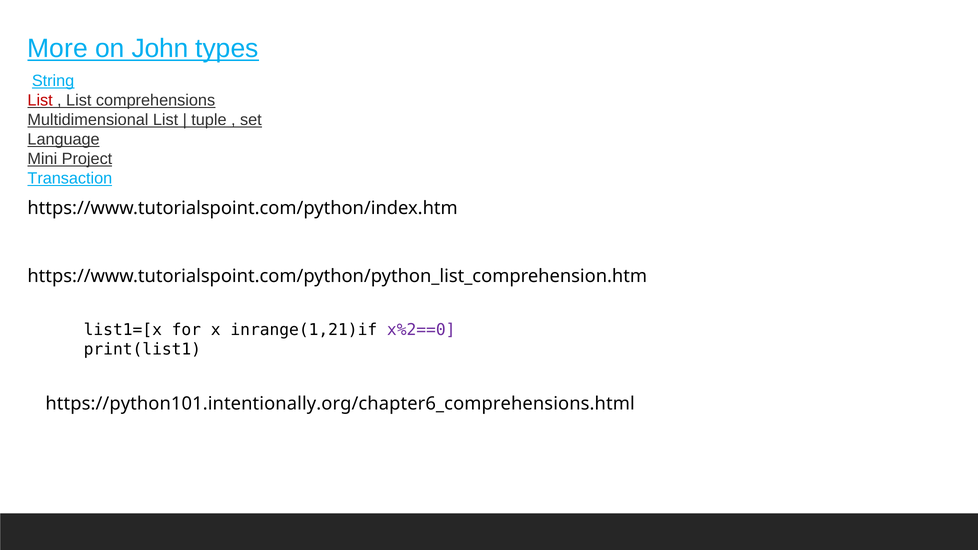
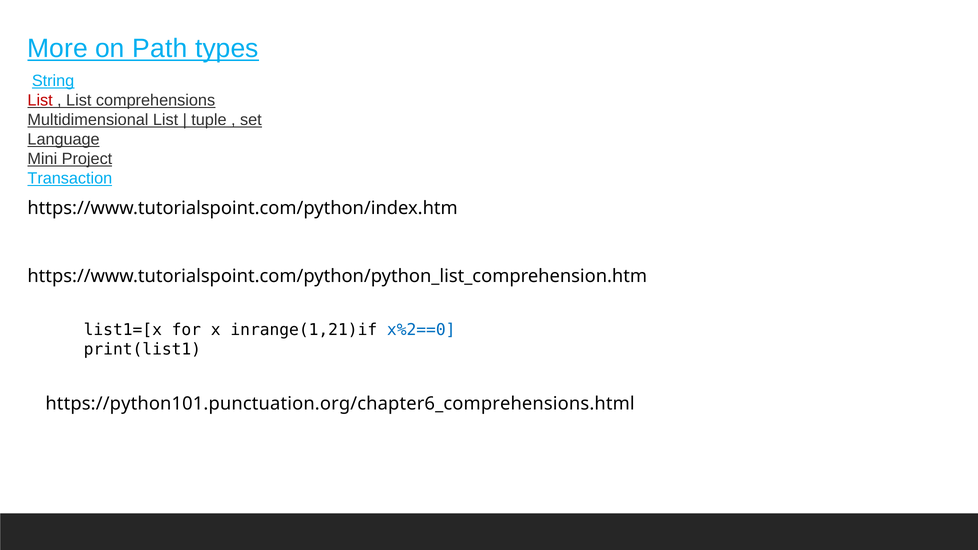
John: John -> Path (160, 49)
x%2==0 colour: purple -> blue (421, 330)
https://python101.intentionally.org/chapter6_comprehensions.html: https://python101.intentionally.org/chapter6_comprehensions.html -> https://python101.punctuation.org/chapter6_comprehensions.html (340, 404)
